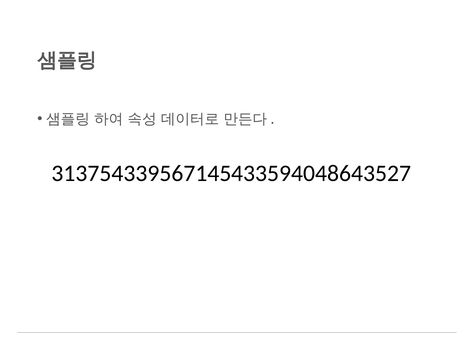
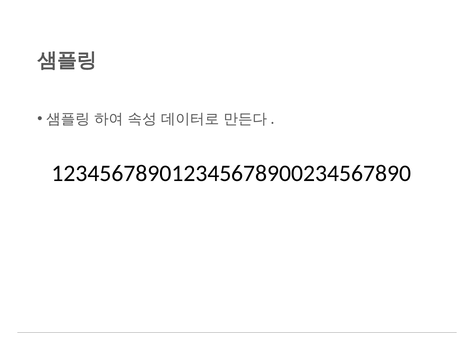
313754339567145433594048643527: 313754339567145433594048643527 -> 123456789012345678900234567890 (231, 174)
